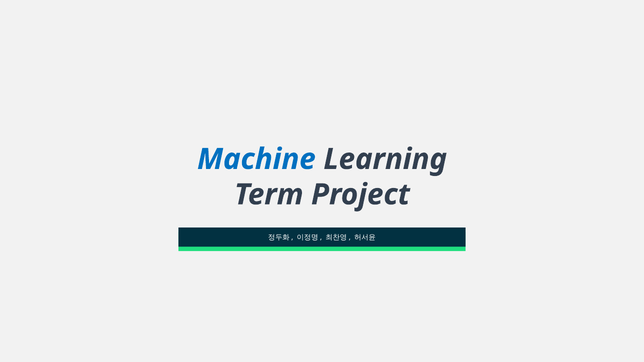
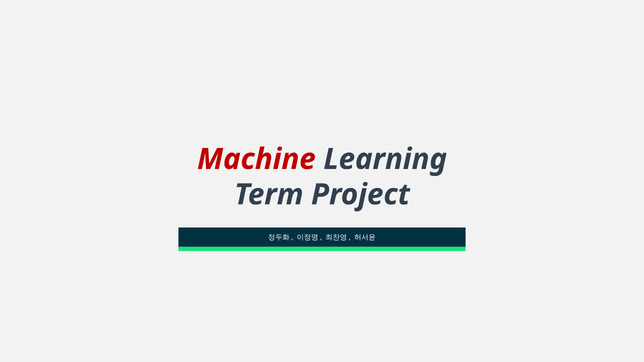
Machine colour: blue -> red (256, 159)
